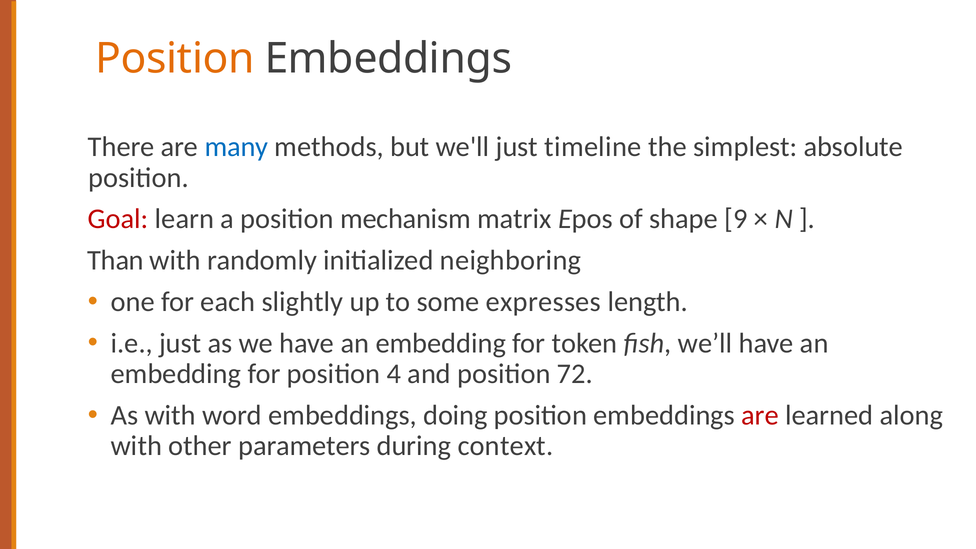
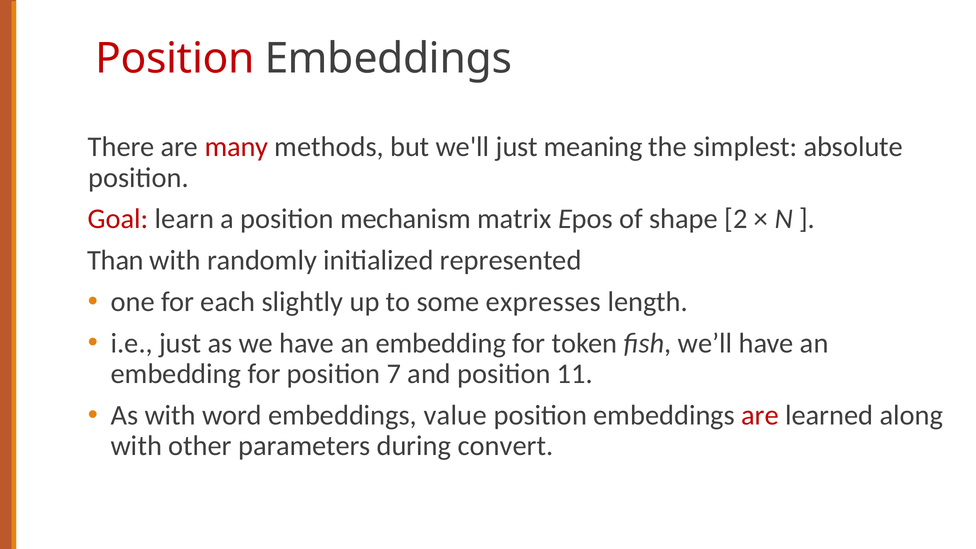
Position colour: orange -> red (175, 59)
many colour: blue -> red (236, 147)
timeline: timeline -> meaning (593, 147)
9: 9 -> 2 (736, 219)
neighboring: neighboring -> represented (511, 260)
4: 4 -> 7 (394, 374)
72: 72 -> 11 (575, 374)
doing: doing -> value (455, 415)
context: context -> convert (506, 446)
